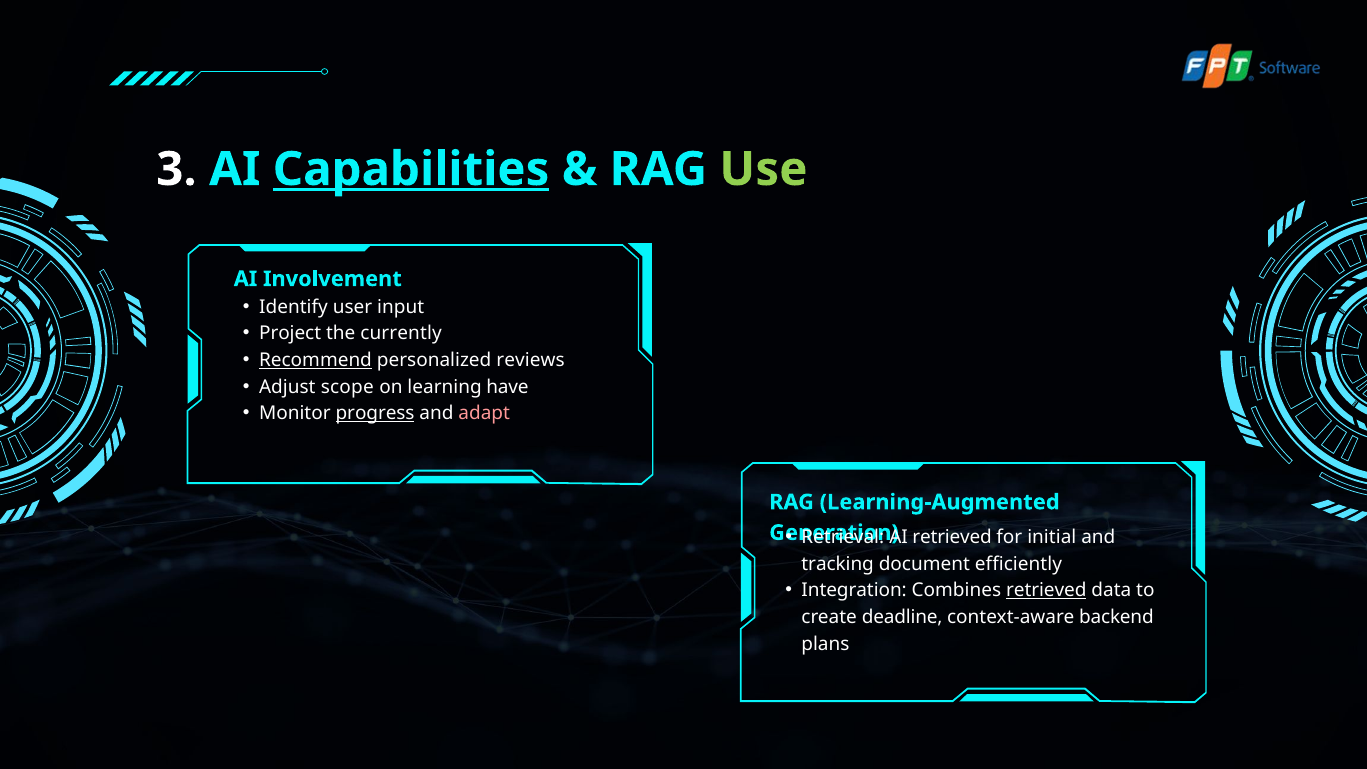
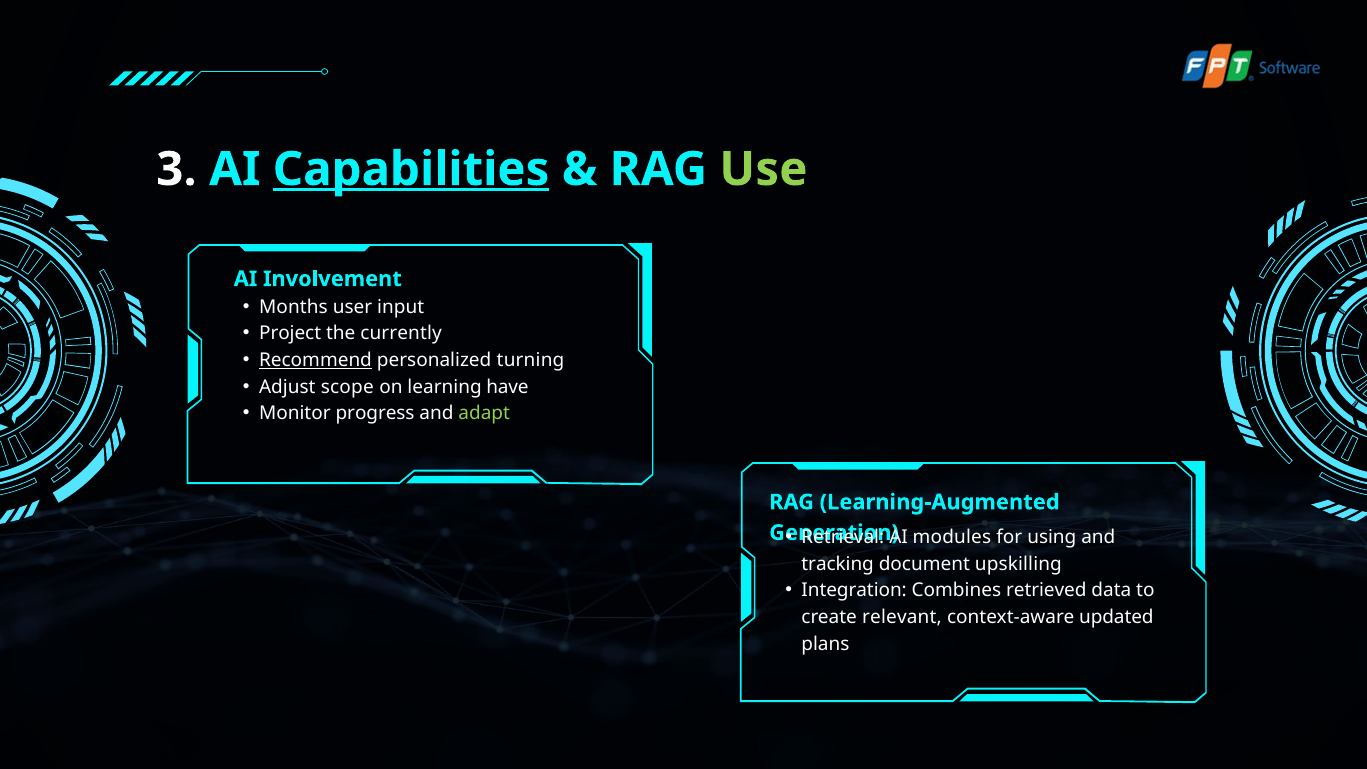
Identify: Identify -> Months (293, 307)
reviews: reviews -> turning (531, 360)
progress underline: present -> none (375, 413)
adapt colour: pink -> light green (484, 413)
retrieved: retrieved -> modules (952, 537)
initial: initial -> using (1052, 537)
efficiently: efficiently -> upskilling (1018, 564)
retrieved underline: present -> none (1046, 591)
deadline: deadline -> relevant (902, 617)
backend: backend -> updated (1116, 617)
